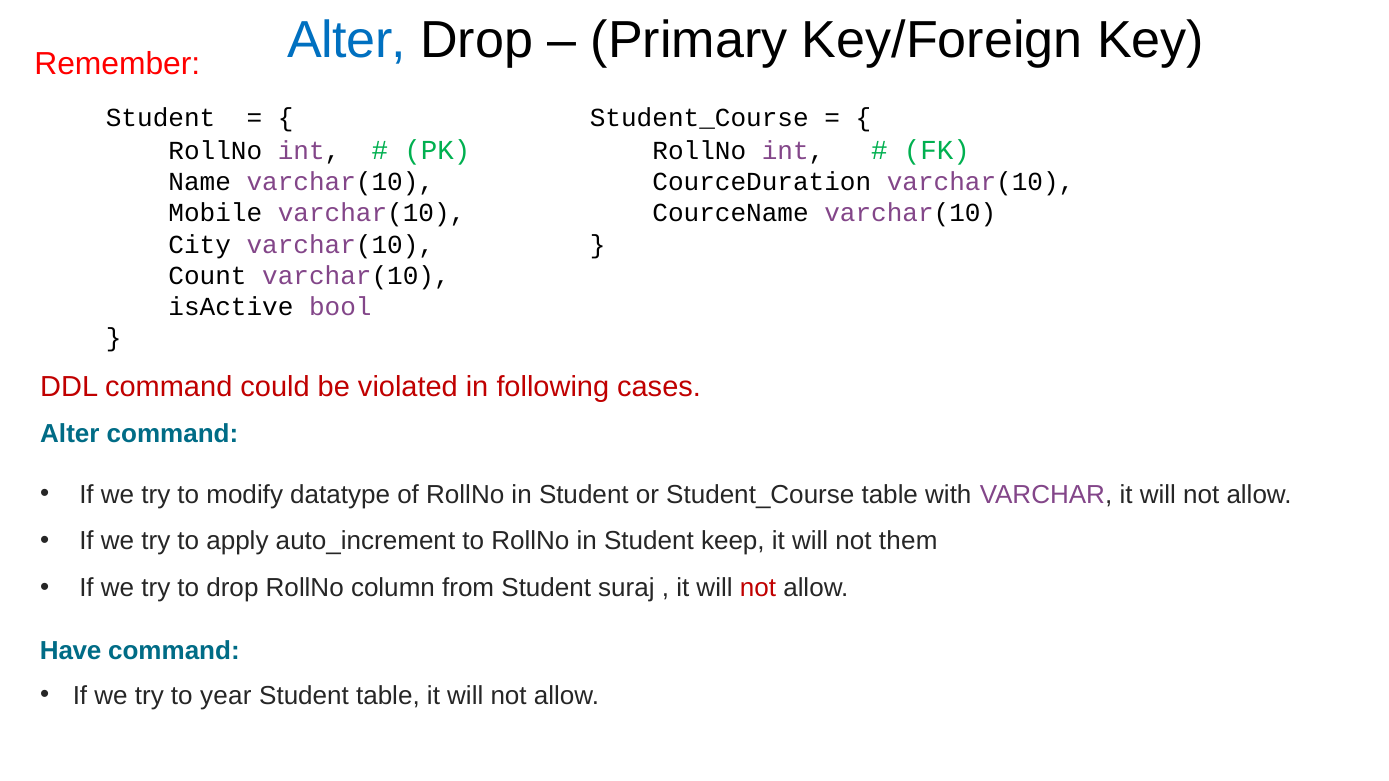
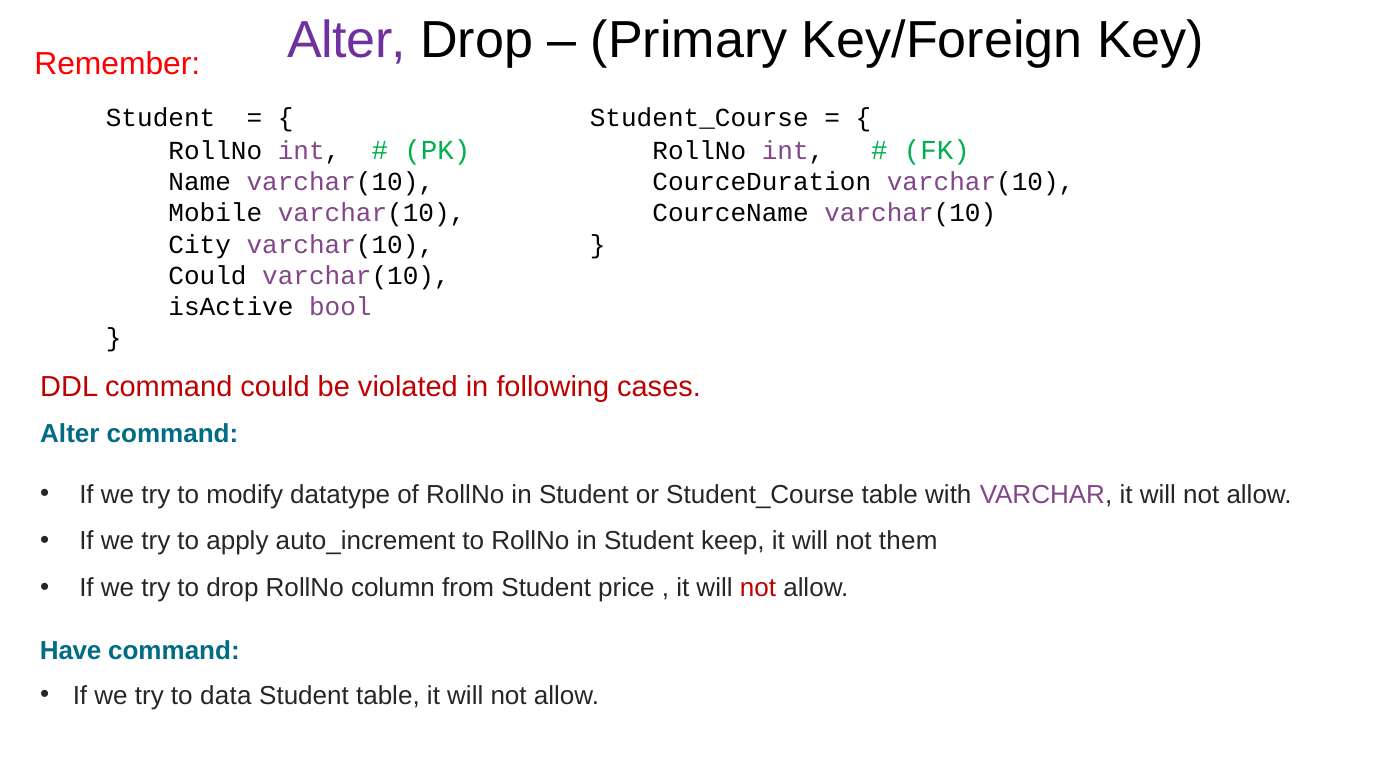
Alter colour: blue -> purple (347, 40)
Count: Count -> Could (207, 276)
suraj: suraj -> price (626, 589)
year: year -> data (226, 696)
